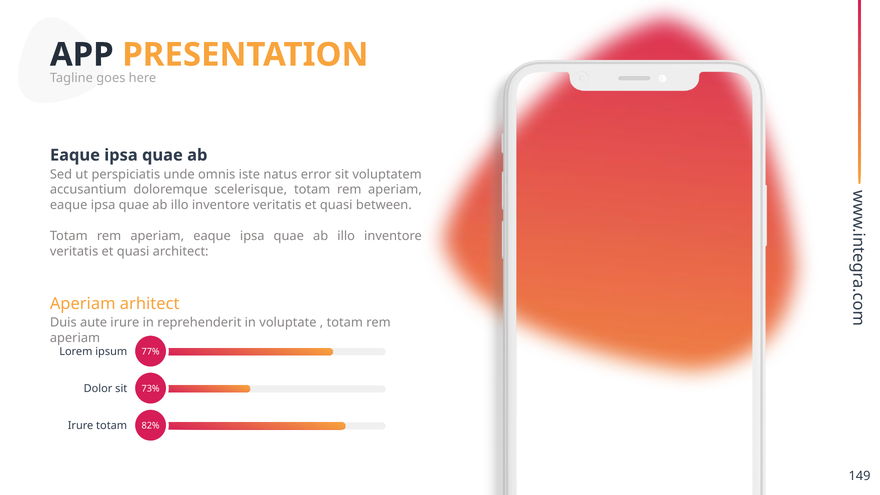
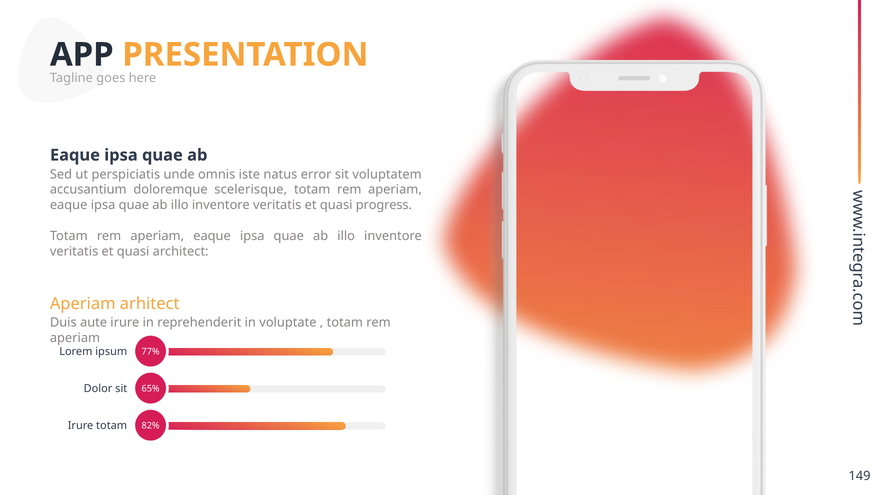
between: between -> progress (384, 205)
73%: 73% -> 65% (151, 389)
